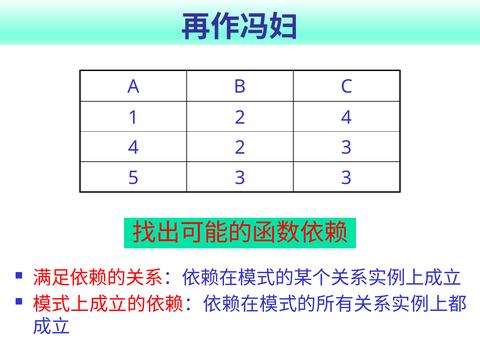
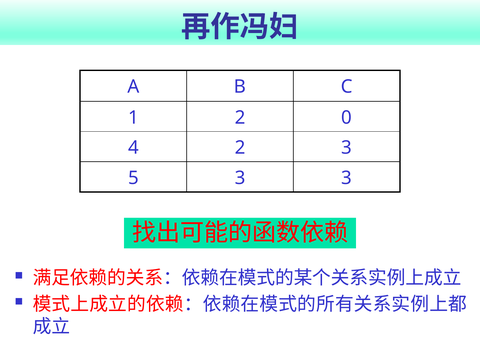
2 4: 4 -> 0 (347, 118)
